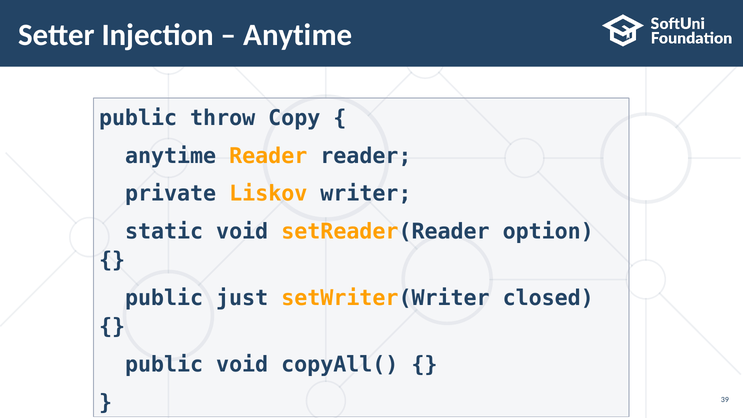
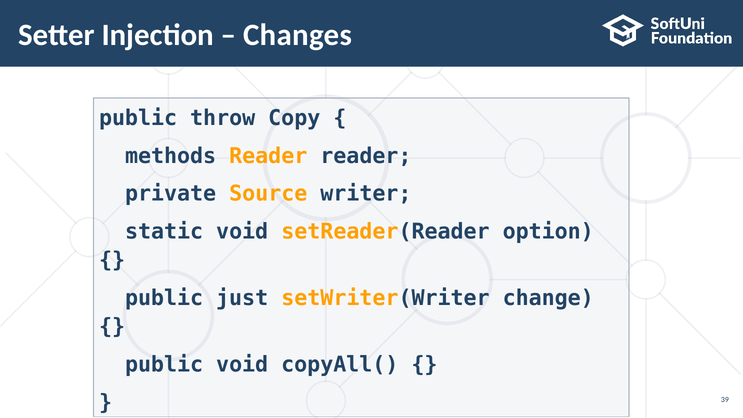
Anytime: Anytime -> Changes (298, 35)
anytime: anytime -> methods (171, 156)
Liskov: Liskov -> Source (268, 194)
closed: closed -> change (548, 298)
